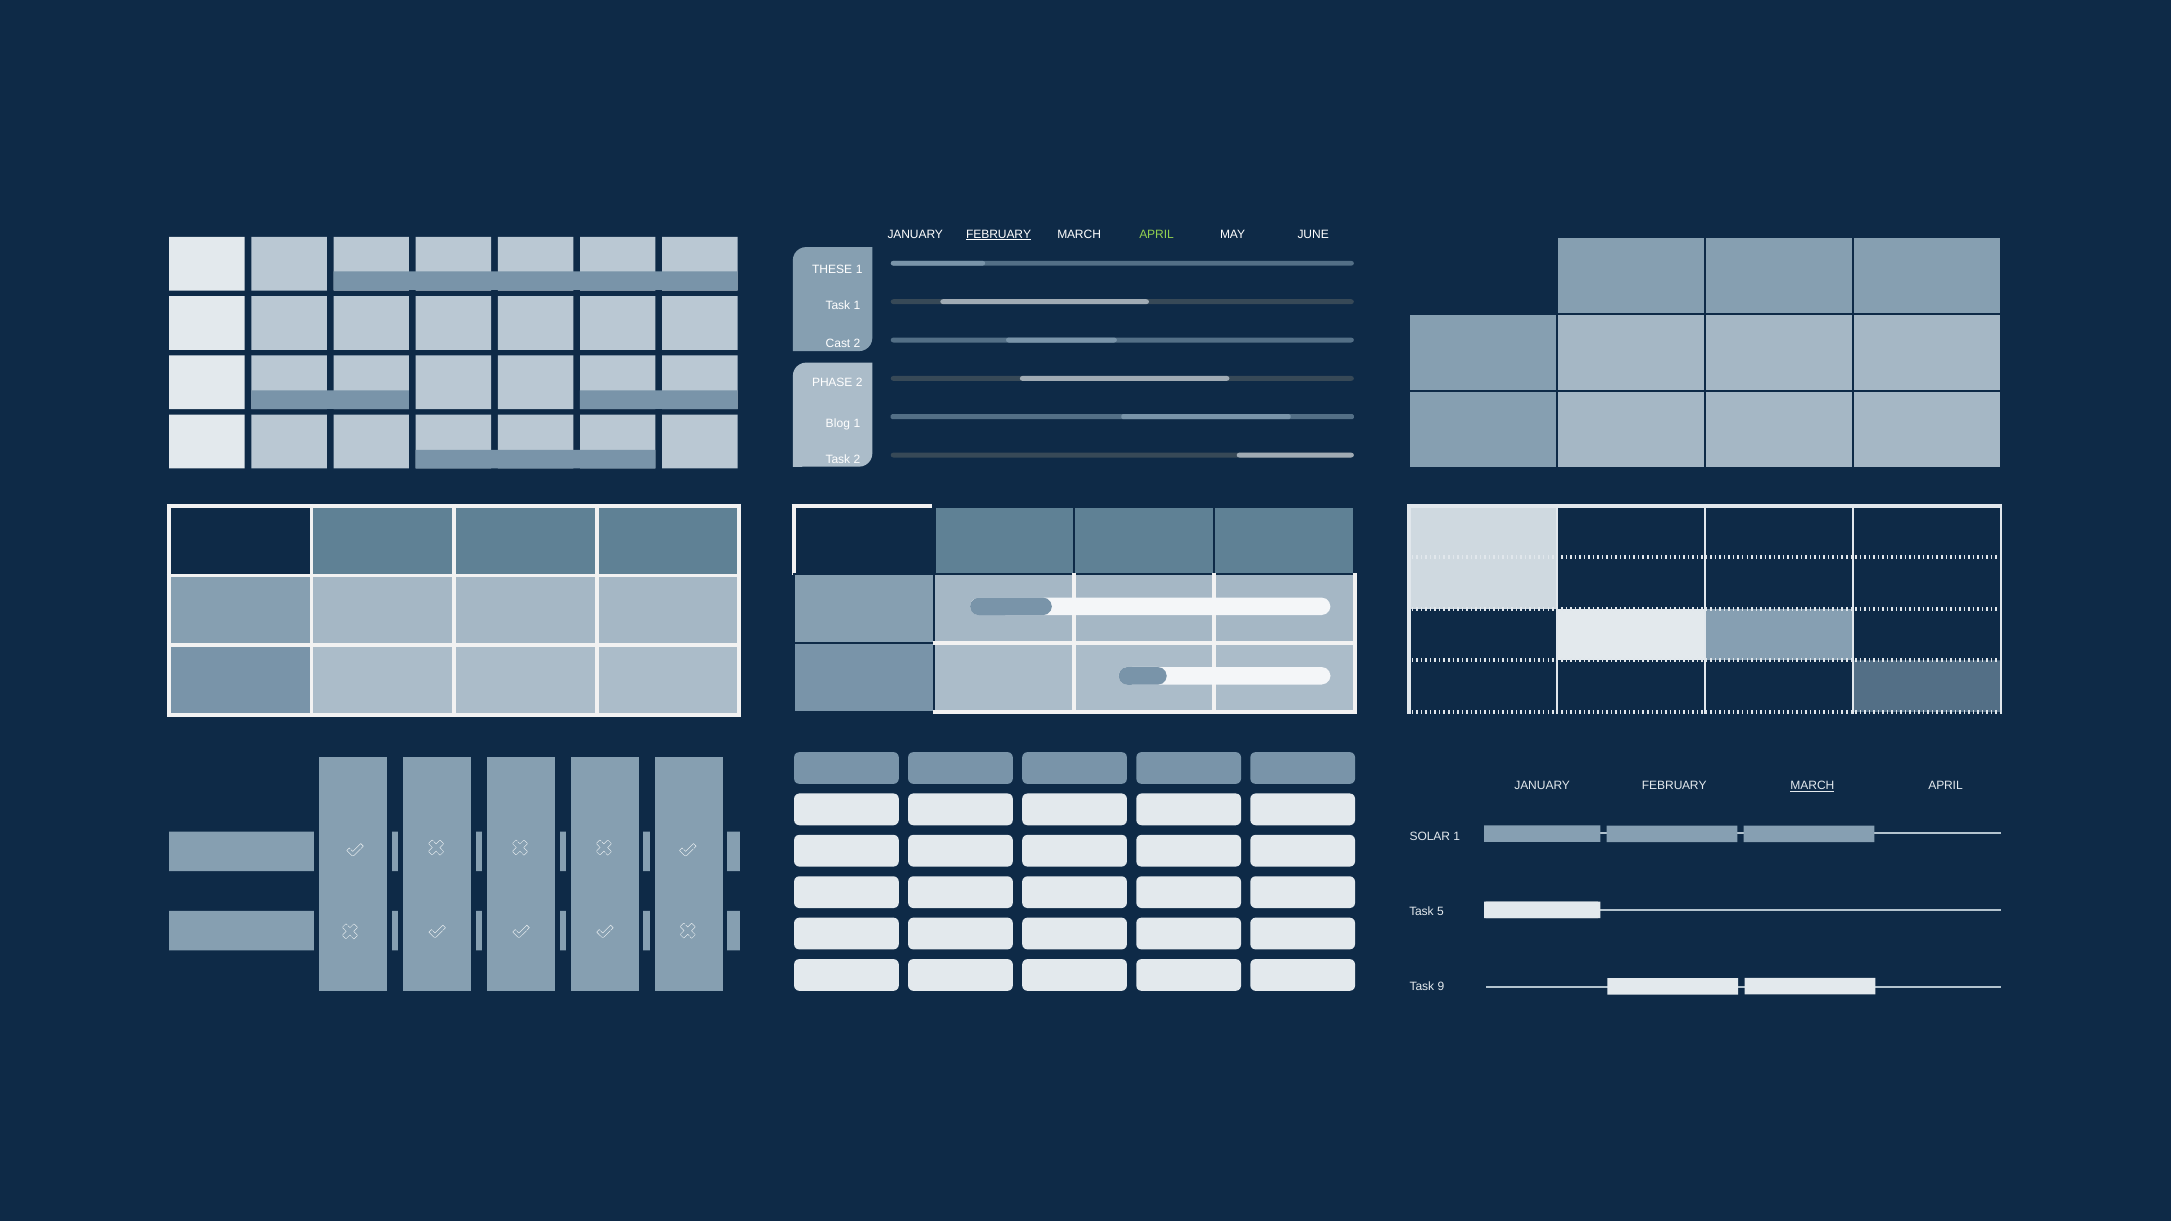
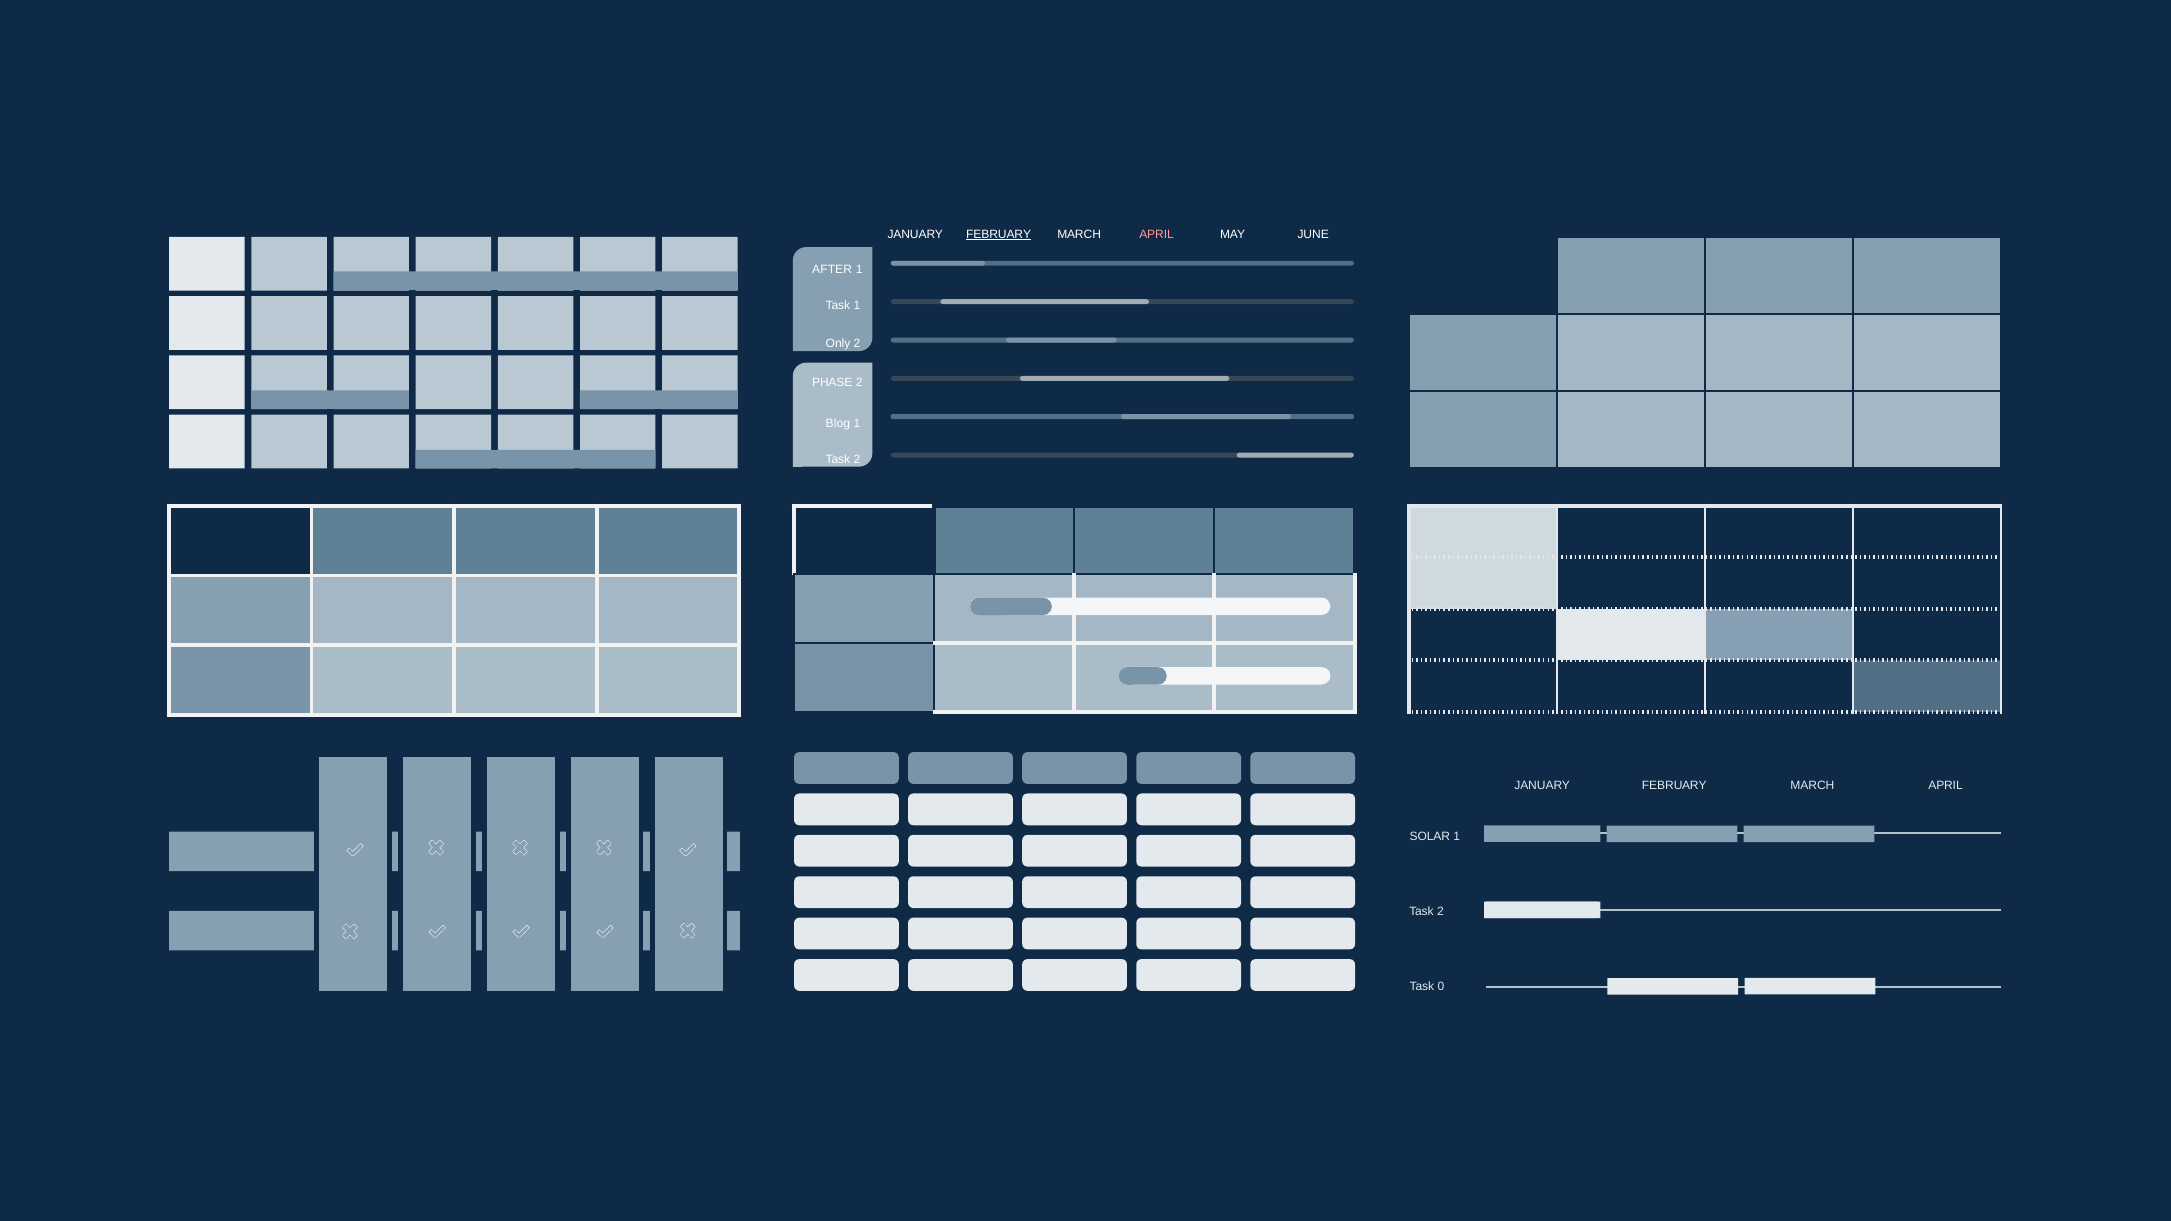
APRIL colour: light green -> pink (1157, 234)
THESE: THESE -> AFTER (832, 269)
Cast: Cast -> Only (838, 344)
MARCH underline: present -> none (1812, 786)
5: 5 -> 2 (1440, 912)
9: 9 -> 0 (1441, 987)
